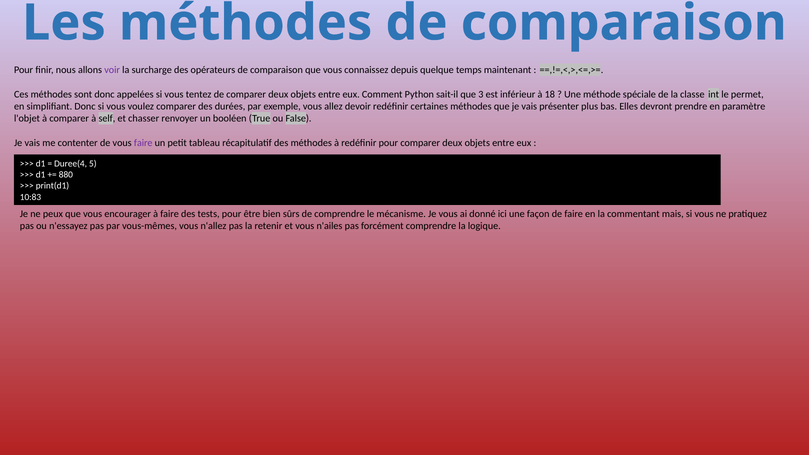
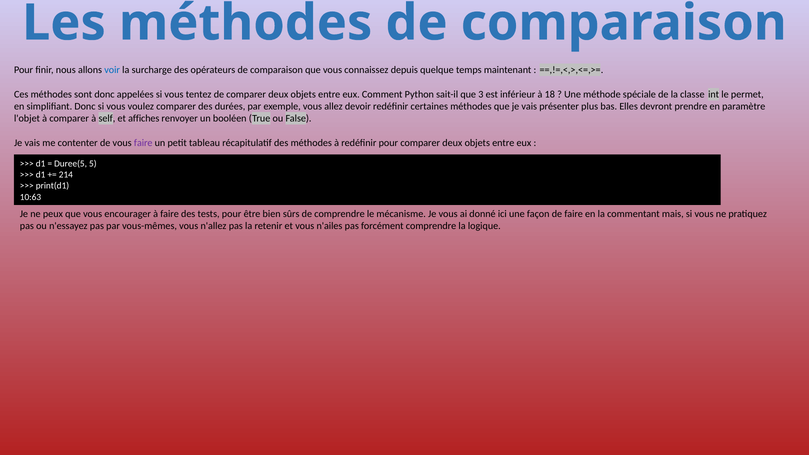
voir colour: purple -> blue (112, 70)
chasser: chasser -> affiches (144, 119)
Duree(4: Duree(4 -> Duree(5 (71, 164)
880: 880 -> 214 (66, 175)
10:83: 10:83 -> 10:63 (30, 197)
